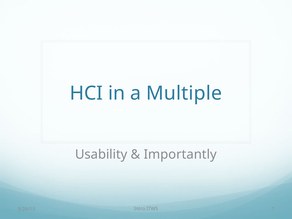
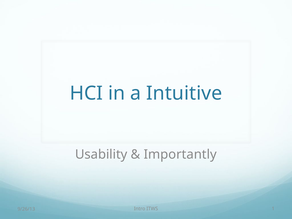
Multiple: Multiple -> Intuitive (184, 93)
